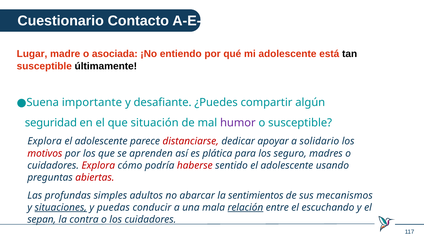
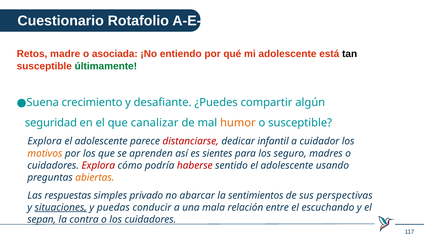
Contacto: Contacto -> Rotafolio (138, 21)
Lugar: Lugar -> Retos (32, 54)
últimamente colour: black -> green (106, 66)
importante: importante -> crecimiento (92, 102)
situación: situación -> canalizar (155, 123)
humor colour: purple -> orange (238, 123)
apoyar: apoyar -> infantil (273, 141)
solidario: solidario -> cuidador (319, 141)
motivos colour: red -> orange (45, 153)
plática: plática -> sientes (217, 153)
abiertas colour: red -> orange (95, 177)
profundas: profundas -> respuestas (68, 195)
adultos: adultos -> privado (146, 195)
mecanismos: mecanismos -> perspectivas (345, 195)
relación underline: present -> none (245, 207)
